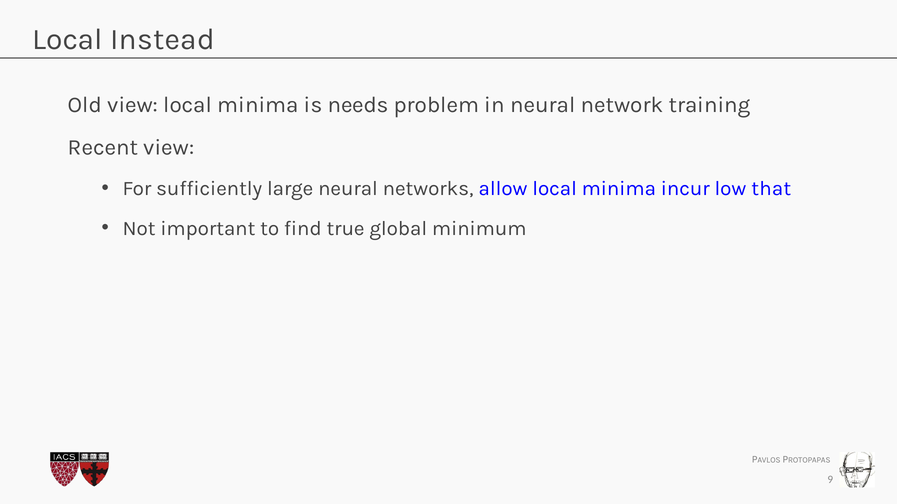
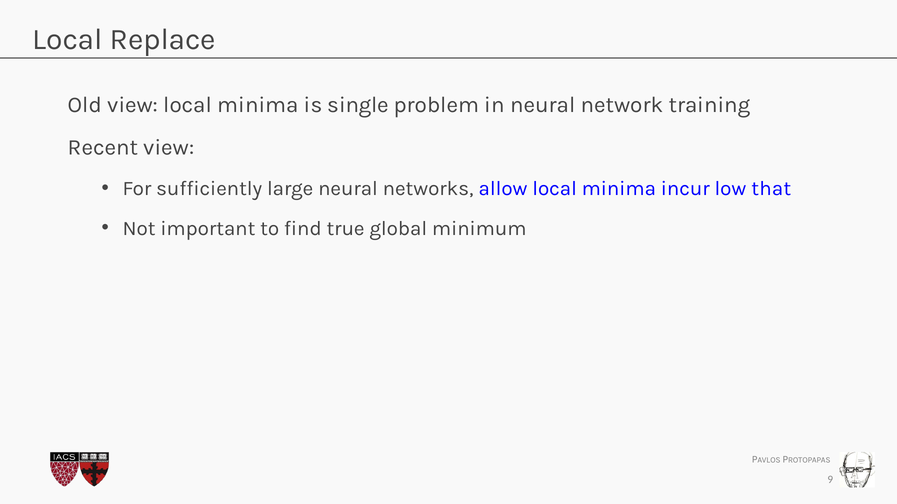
Instead: Instead -> Replace (163, 39)
needs: needs -> single (358, 105)
